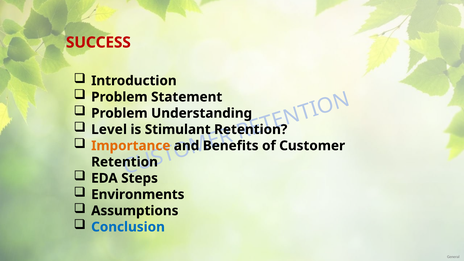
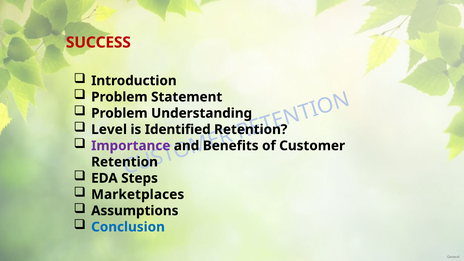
Stimulant: Stimulant -> Identified (178, 129)
Importance colour: orange -> purple (131, 146)
Environments: Environments -> Marketplaces (138, 194)
